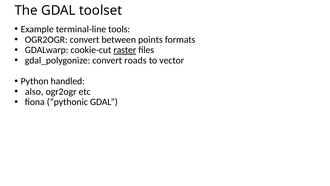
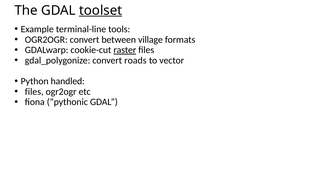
toolset underline: none -> present (101, 10)
points: points -> village (150, 40)
also: also -> files (34, 91)
